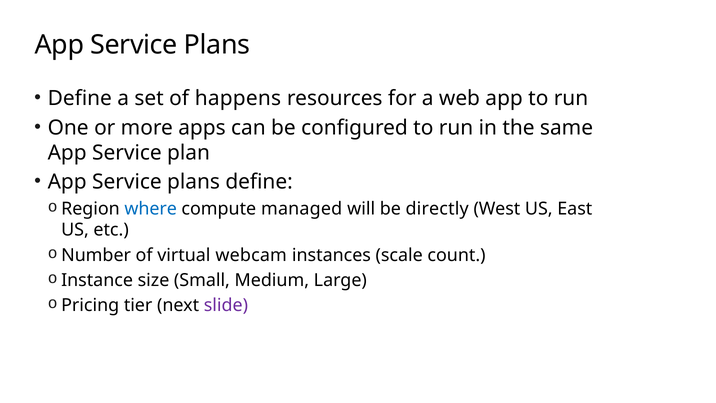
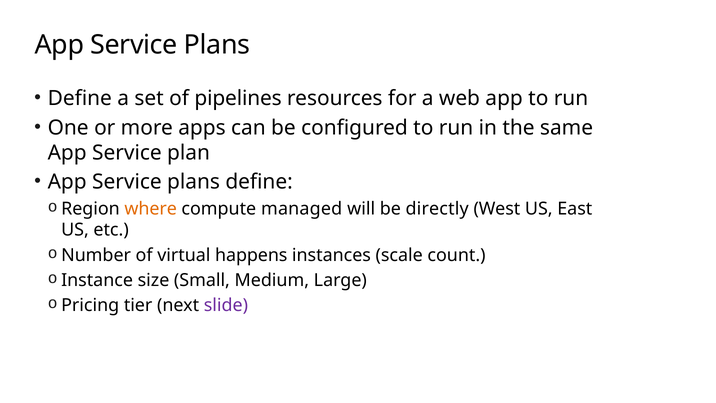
happens: happens -> pipelines (238, 98)
where colour: blue -> orange (151, 208)
webcam: webcam -> happens (251, 255)
